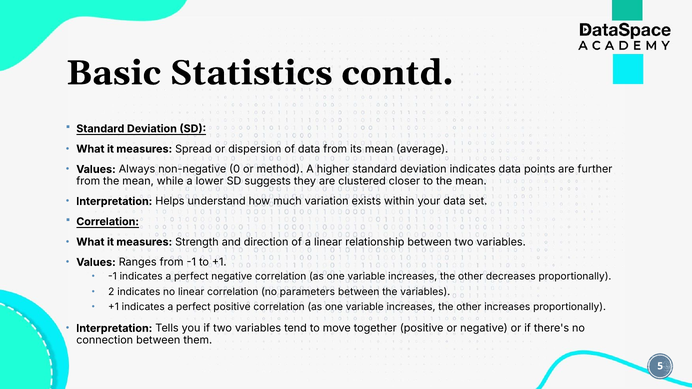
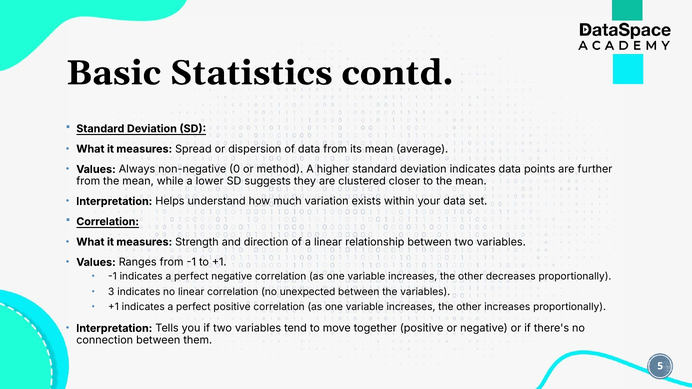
2: 2 -> 3 (111, 292)
parameters: parameters -> unexpected (308, 292)
